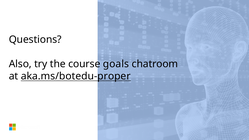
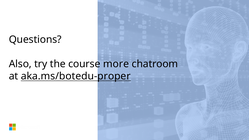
goals: goals -> more (116, 64)
